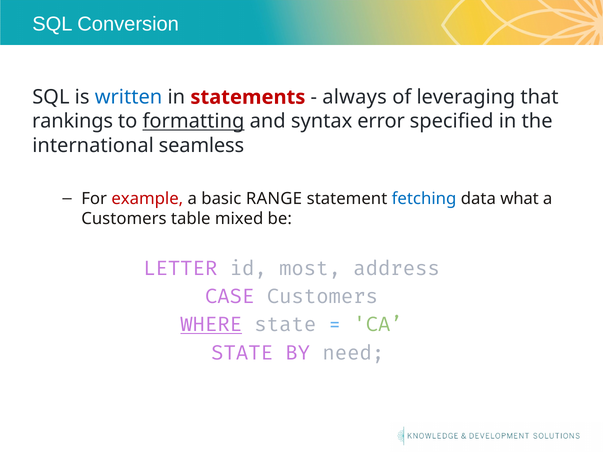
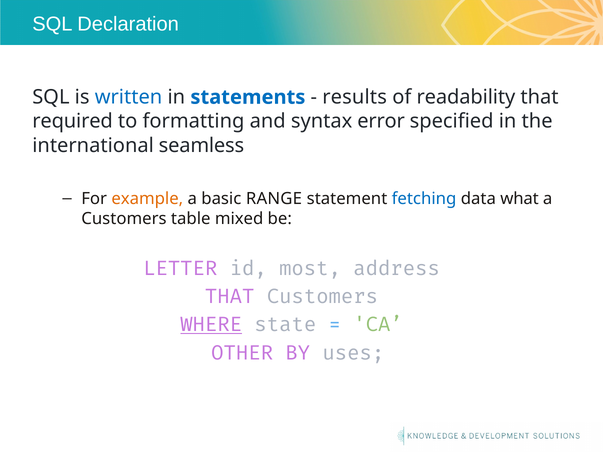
Conversion: Conversion -> Declaration (128, 24)
statements colour: red -> blue (248, 97)
always: always -> results (355, 97)
leveraging: leveraging -> readability (466, 97)
rankings: rankings -> required (73, 121)
formatting underline: present -> none (193, 121)
example colour: red -> orange (147, 199)
CASE: CASE -> THAT (230, 297)
STATE: STATE -> OTHER (242, 353)
need: need -> uses (353, 353)
